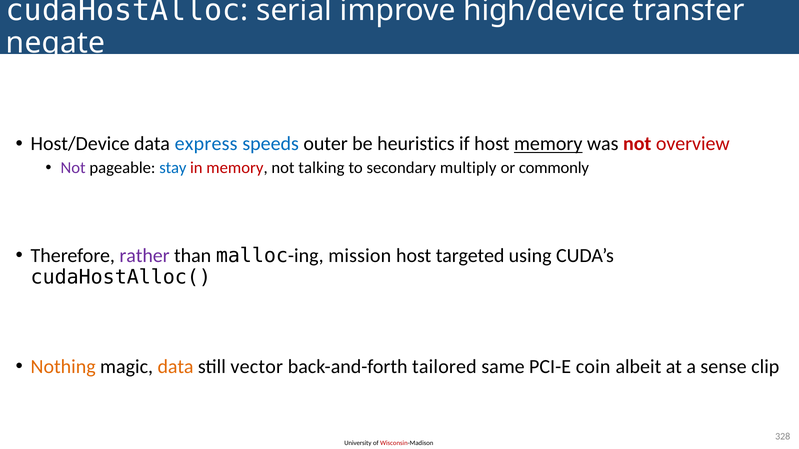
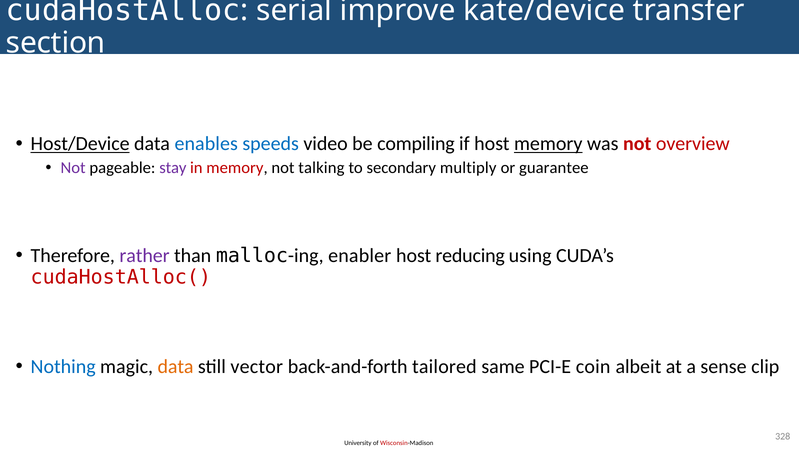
high/device: high/device -> kate/device (544, 11)
negate: negate -> section (56, 43)
Host/Device underline: none -> present (80, 144)
express: express -> enables (206, 144)
outer: outer -> video (326, 144)
heuristics: heuristics -> compiling (416, 144)
stay colour: blue -> purple (173, 168)
commonly: commonly -> guarantee (554, 168)
mission: mission -> enabler (360, 256)
targeted: targeted -> reducing (470, 256)
cudaHostAlloc( colour: black -> red (121, 277)
Nothing colour: orange -> blue (63, 367)
